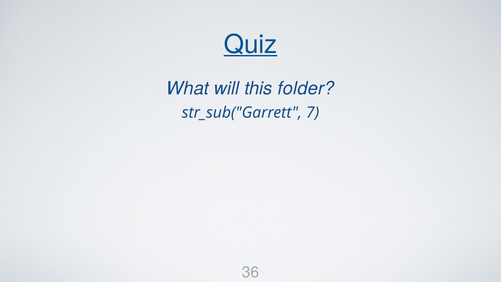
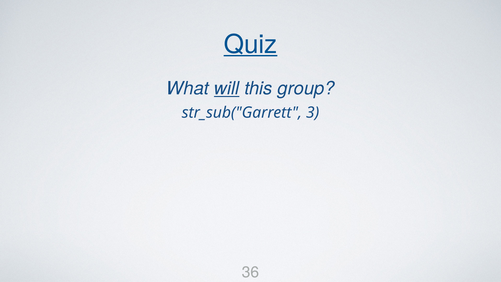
will underline: none -> present (227, 89)
folder: folder -> group (306, 89)
7: 7 -> 3 (313, 113)
